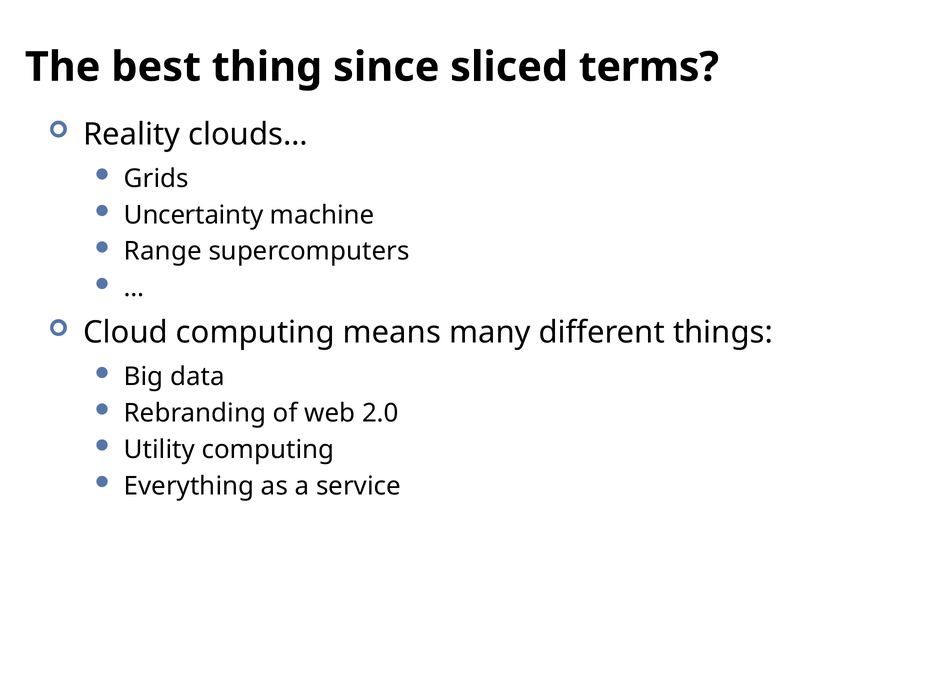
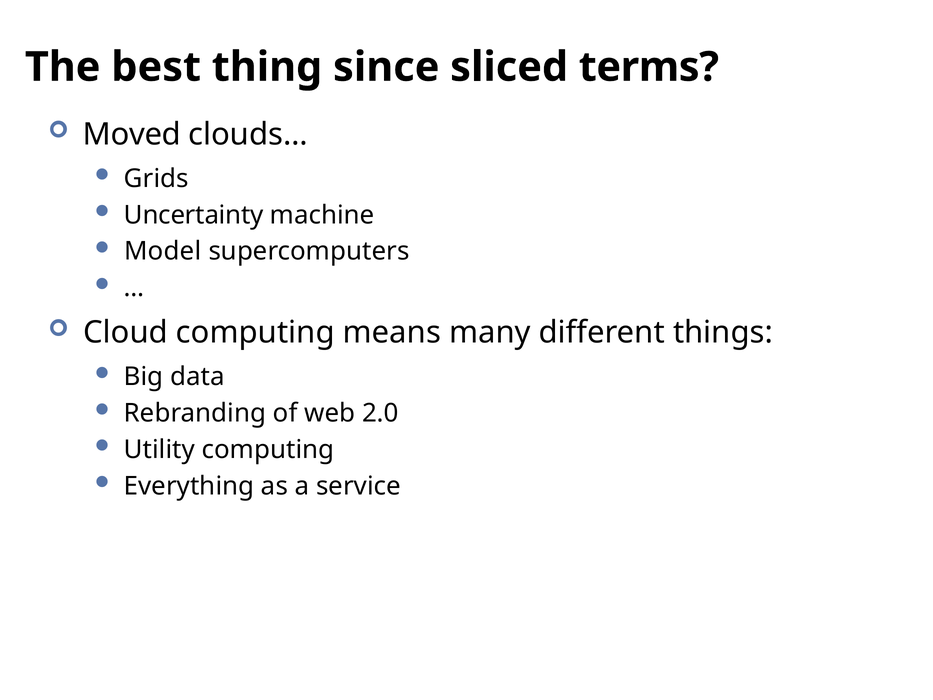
Reality: Reality -> Moved (132, 134)
Range: Range -> Model (163, 251)
